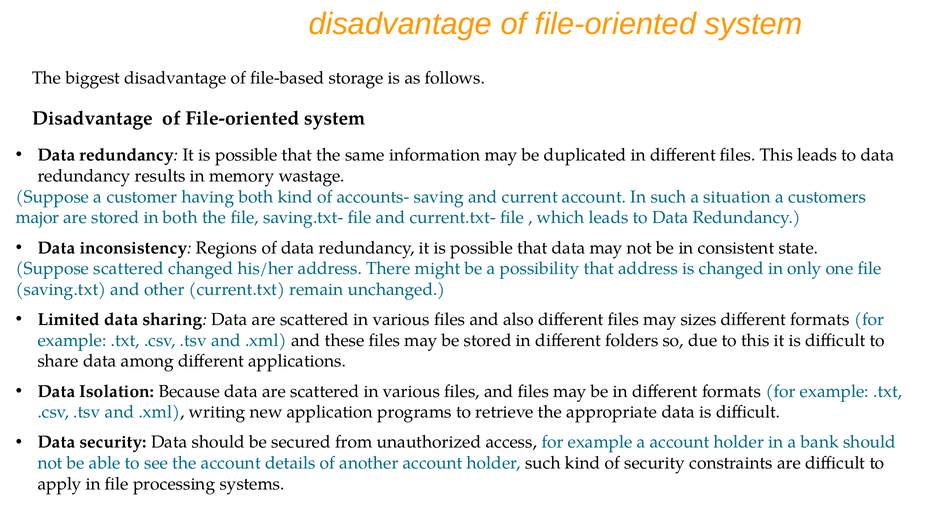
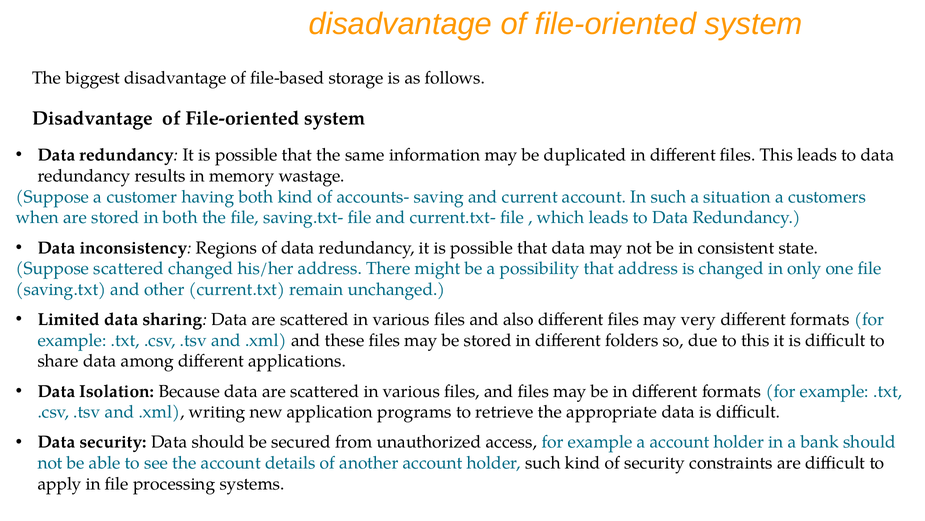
major: major -> when (37, 217)
sizes: sizes -> very (698, 319)
